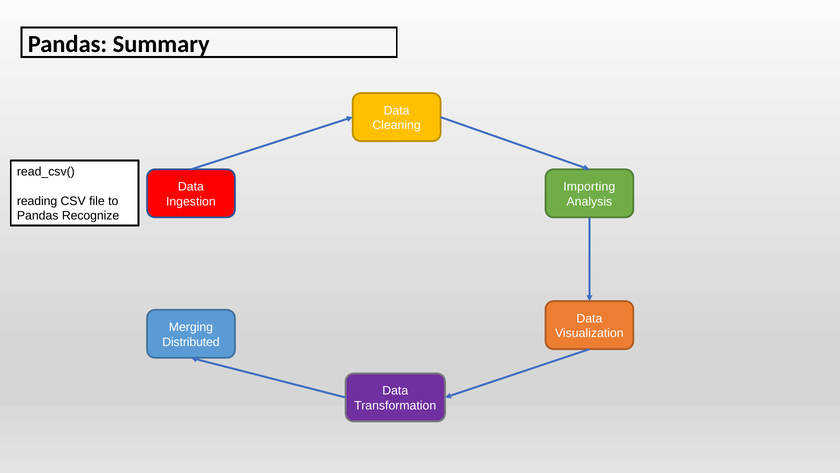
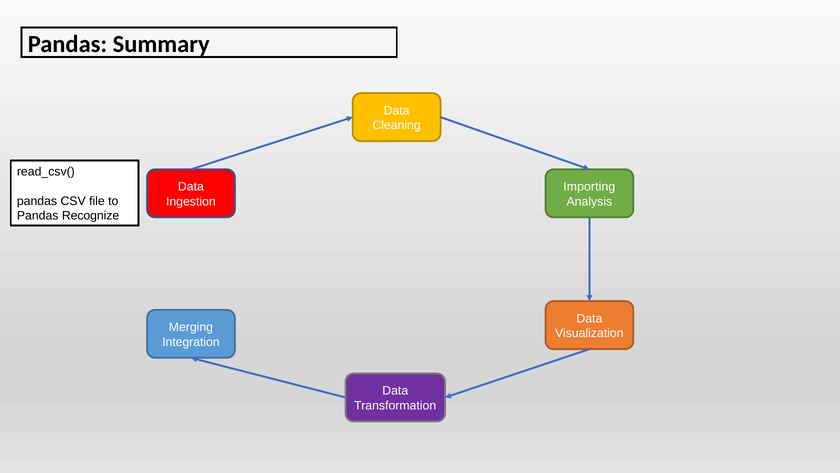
reading: reading -> pandas (37, 201)
Distributed: Distributed -> Integration (191, 342)
